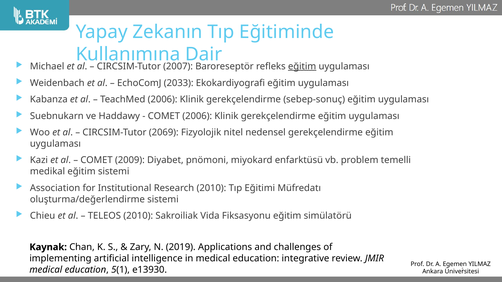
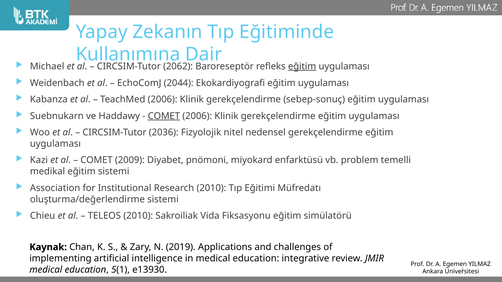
2007: 2007 -> 2062 (178, 66)
2033: 2033 -> 2044 (179, 83)
COMET underline: none -> present (164, 116)
2069: 2069 -> 2036 (164, 133)
